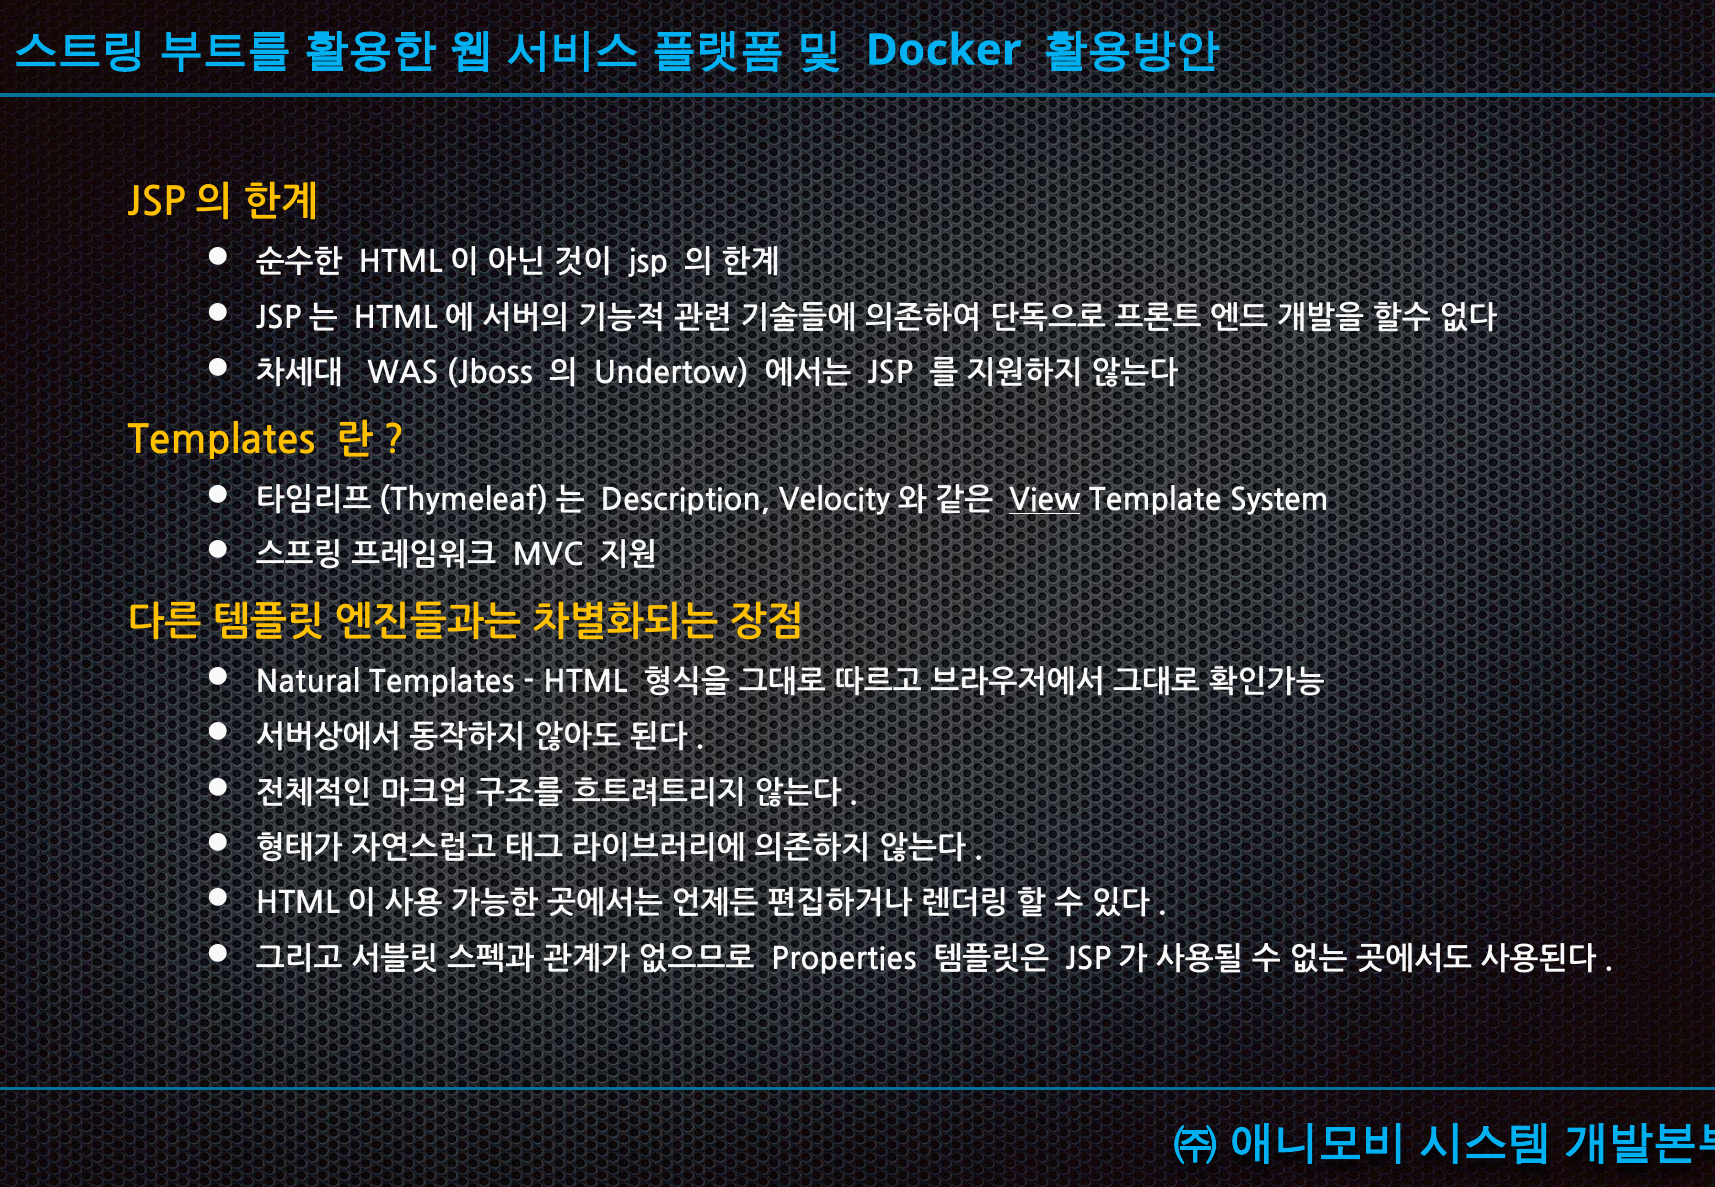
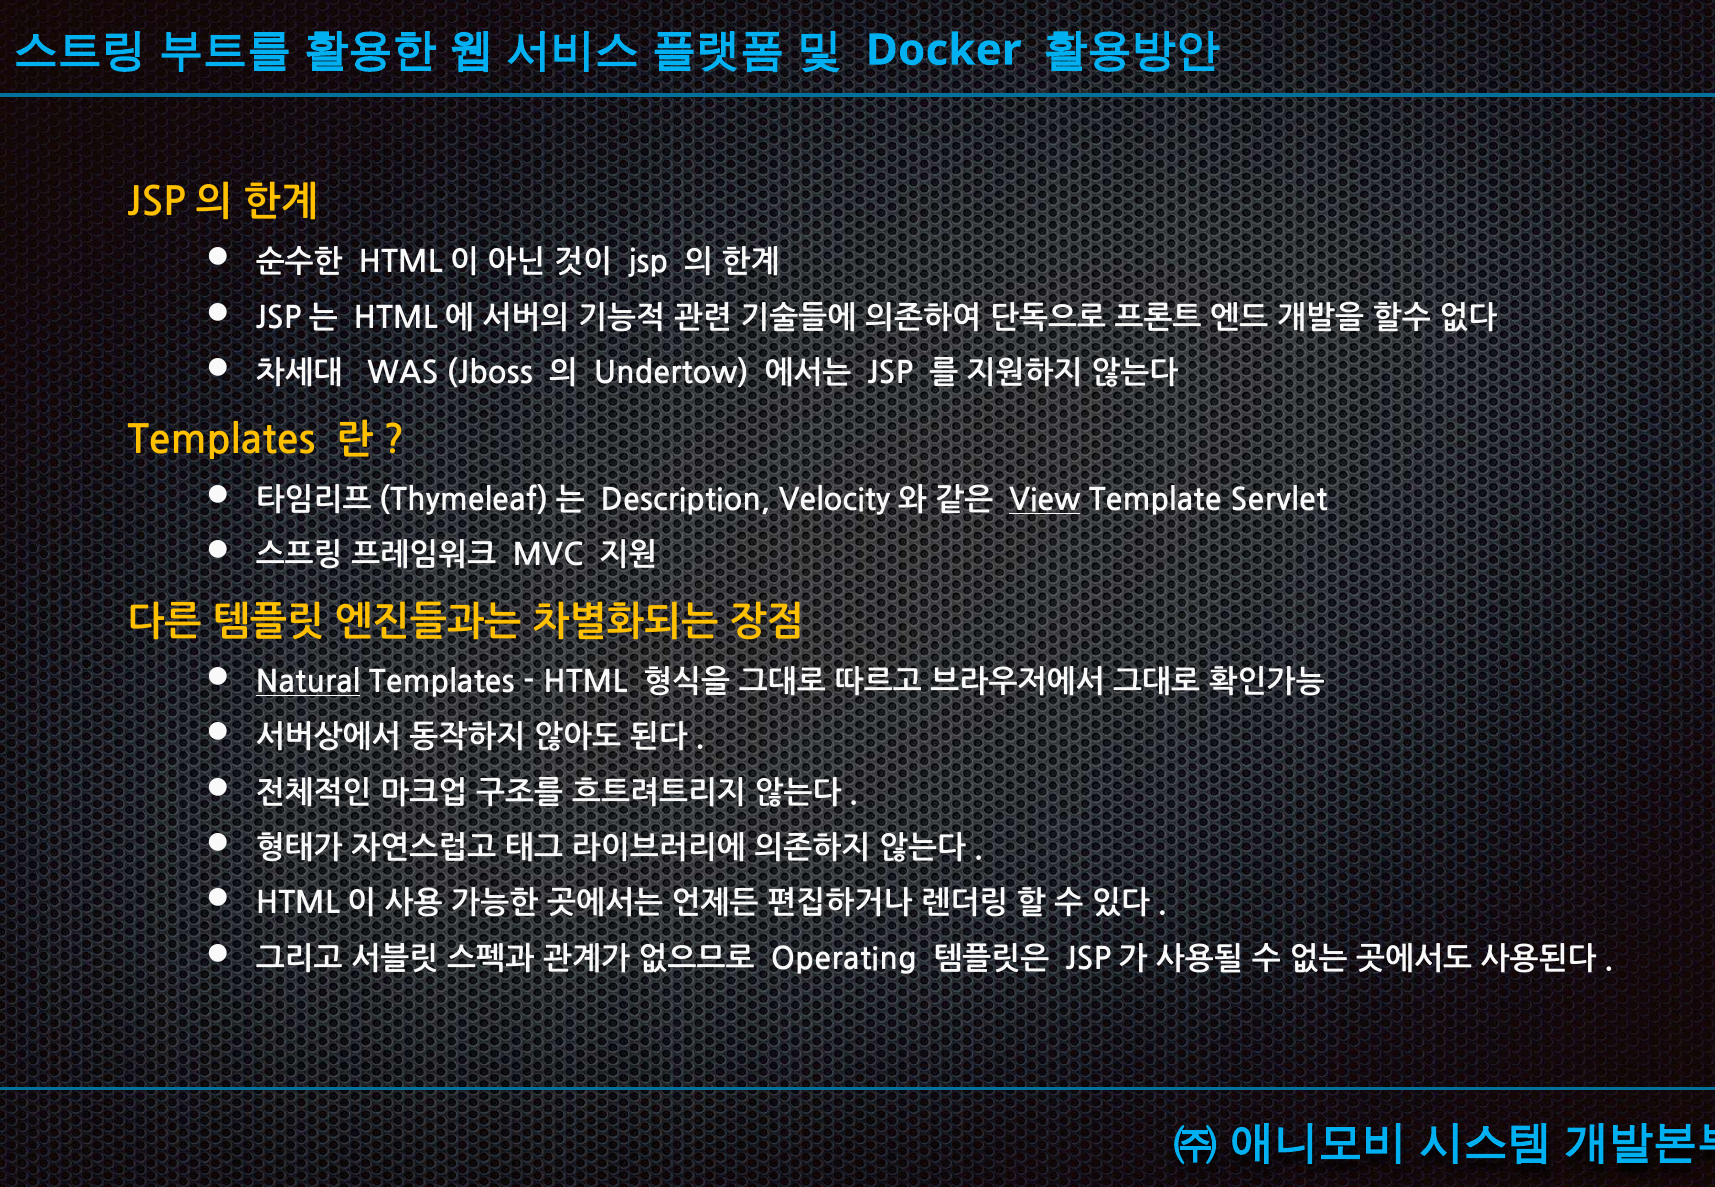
System: System -> Servlet (1279, 500)
Natural underline: none -> present (308, 682)
Properties: Properties -> Operating (844, 959)
